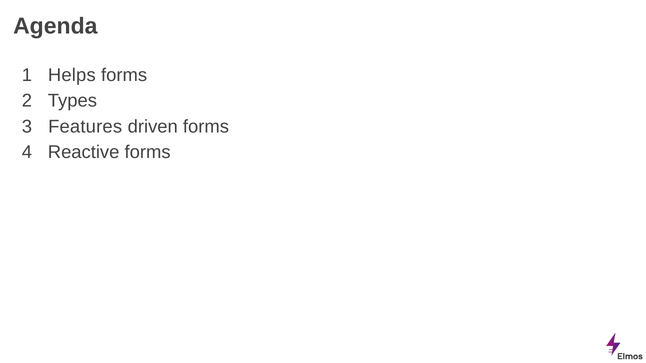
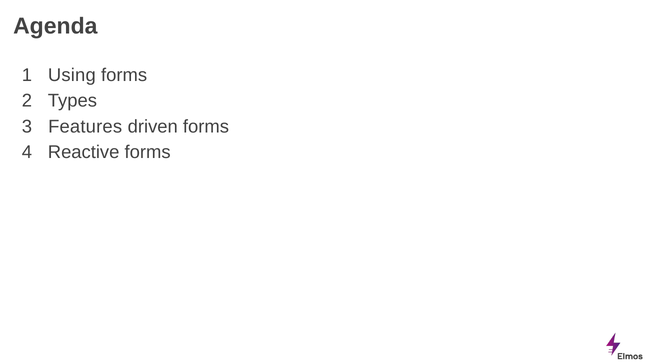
Helps: Helps -> Using (72, 75)
